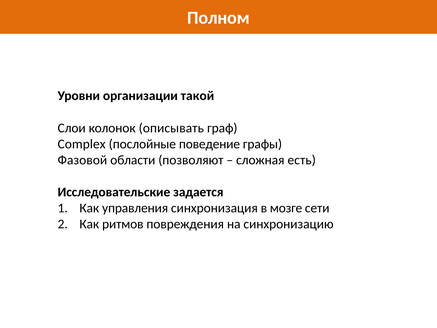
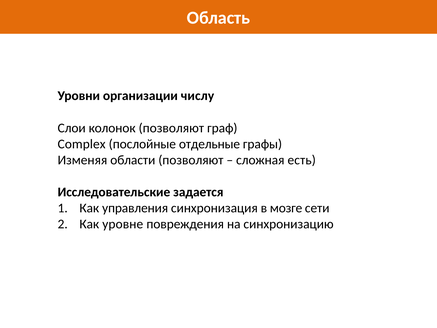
Полном: Полном -> Область (219, 18)
такой: такой -> числу (197, 96)
колонок описывать: описывать -> позволяют (171, 128)
поведение: поведение -> отдельные (209, 144)
Фазовой: Фазовой -> Изменяя (82, 160)
ритмов: ритмов -> уровне (123, 224)
